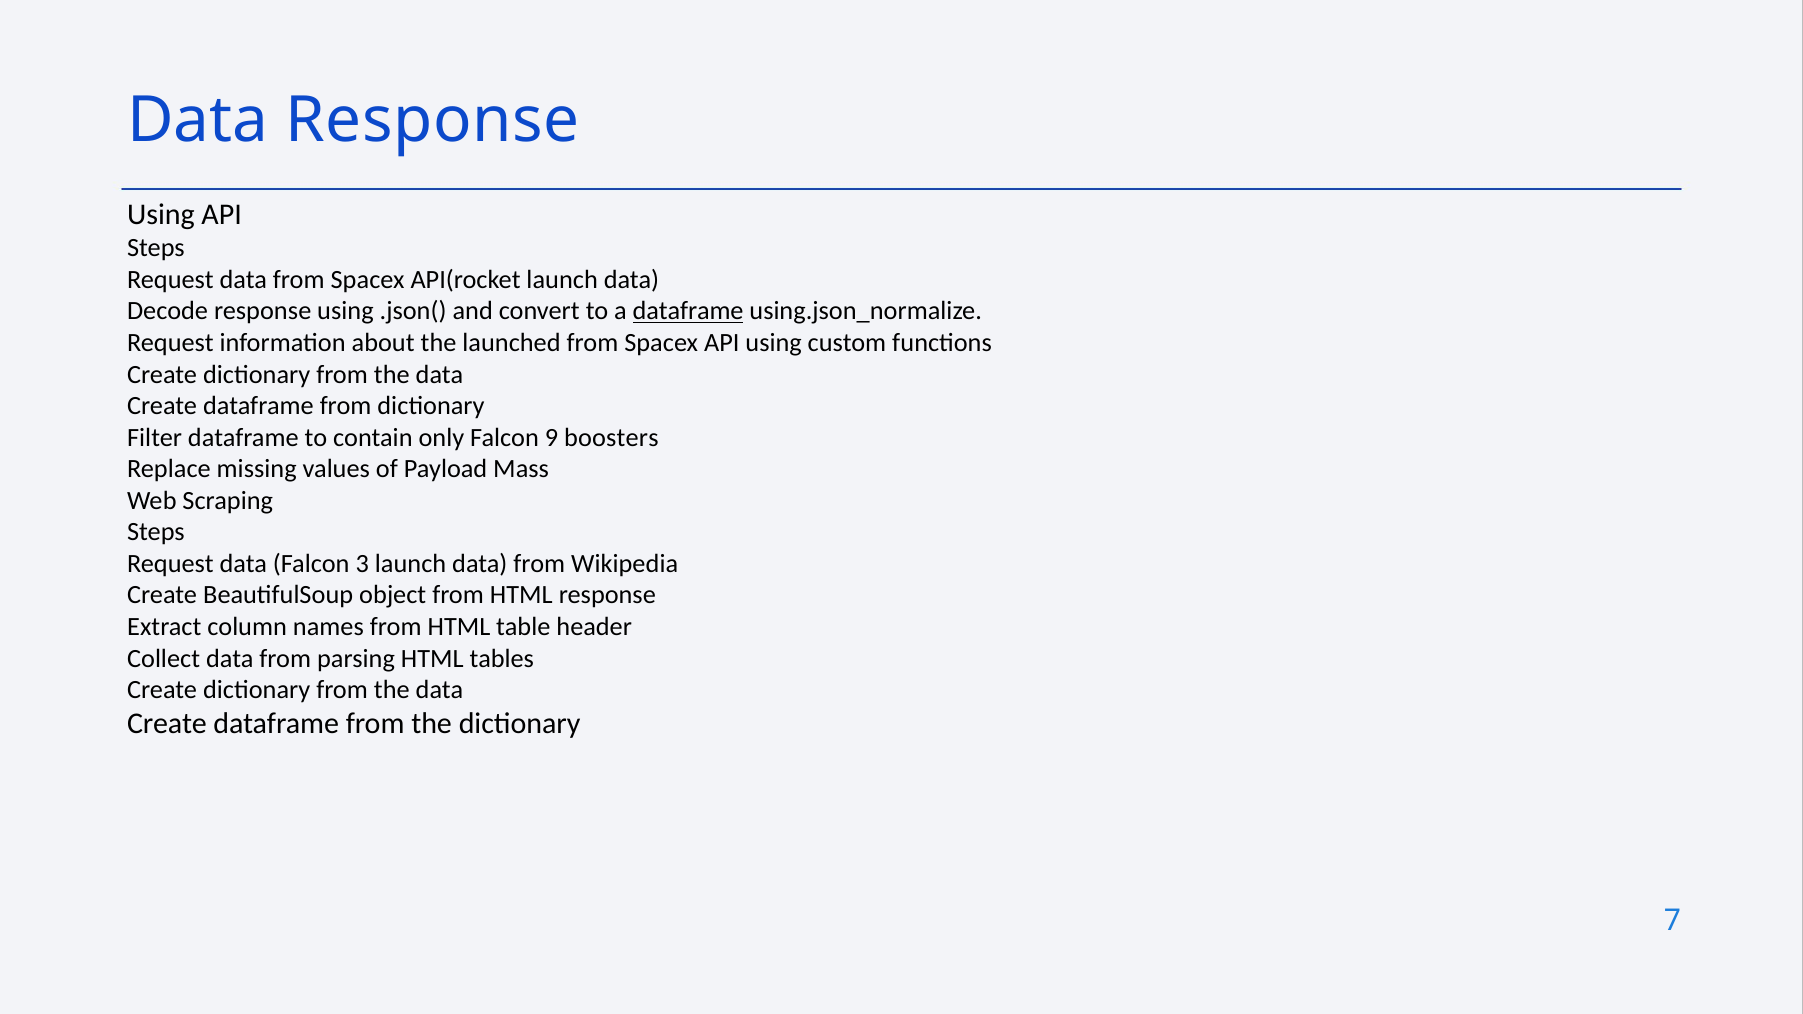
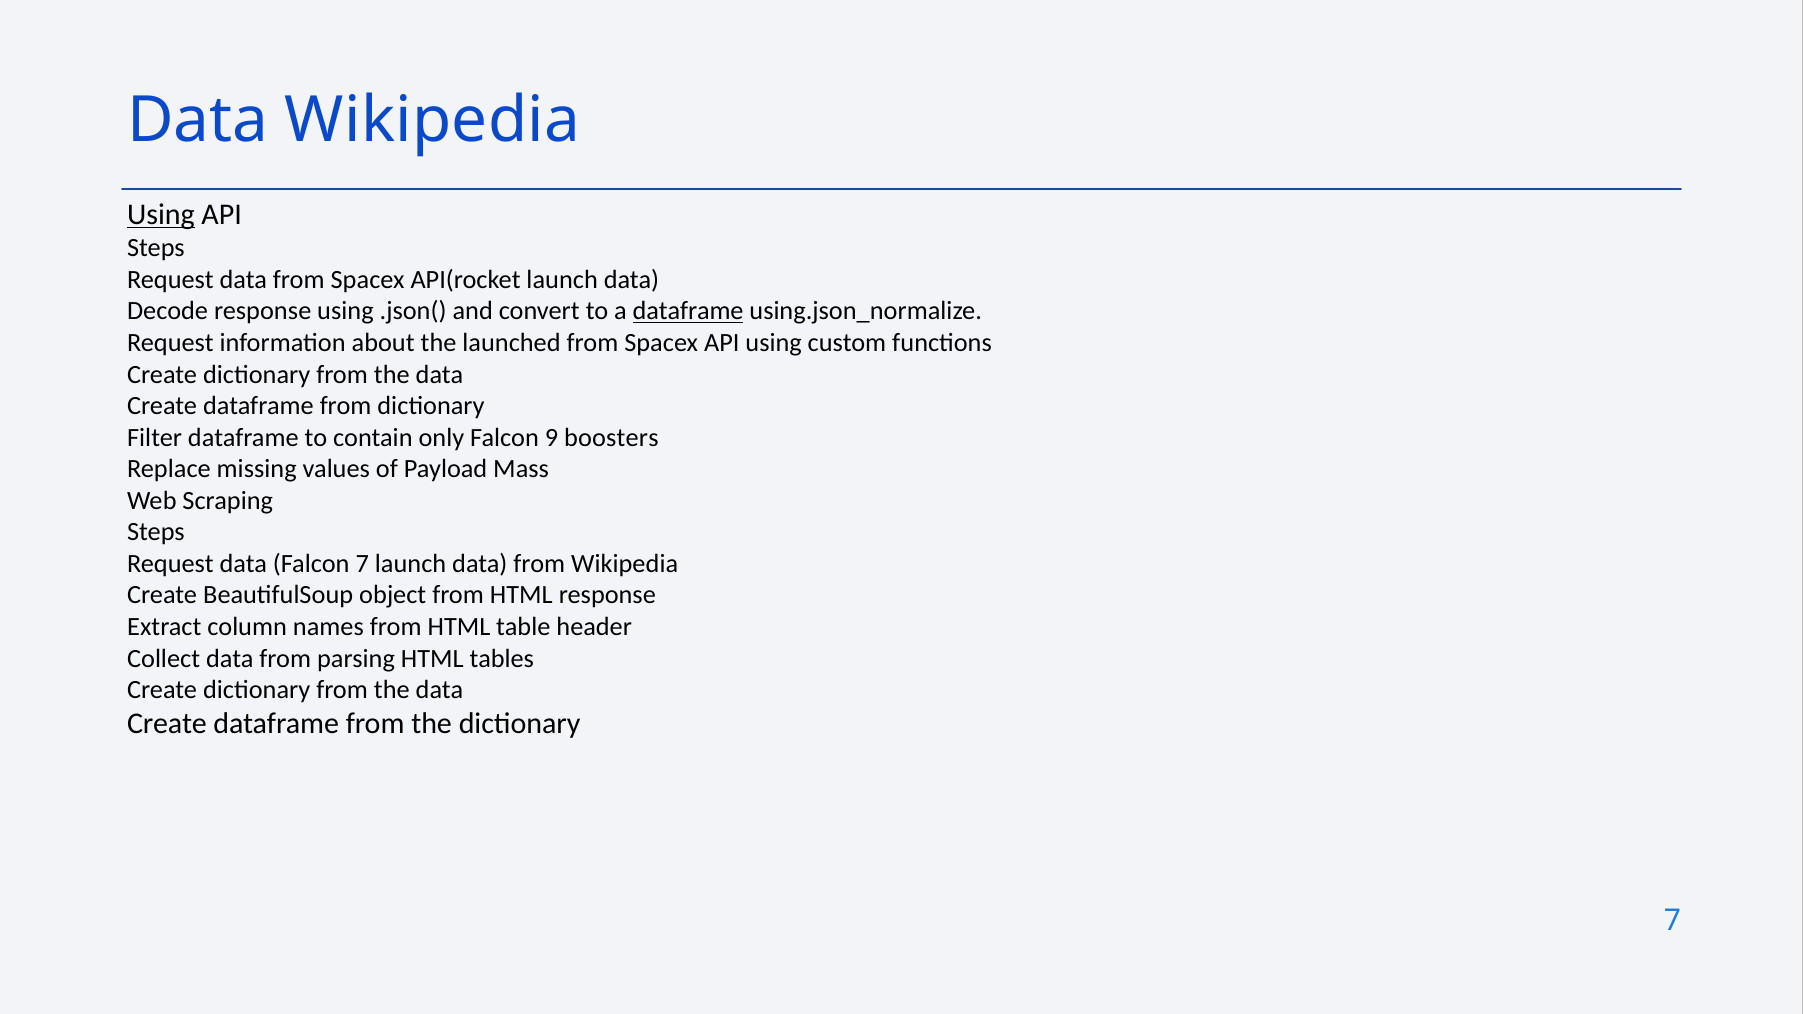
Data Response: Response -> Wikipedia (433, 120)
Using underline: none -> present (161, 215)
Falcon 3: 3 -> 7 (362, 564)
